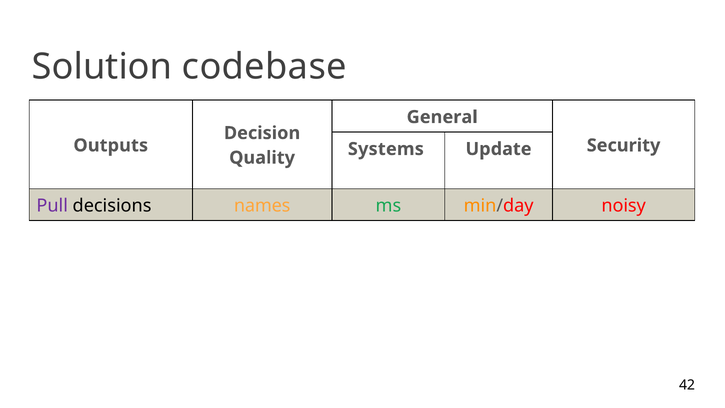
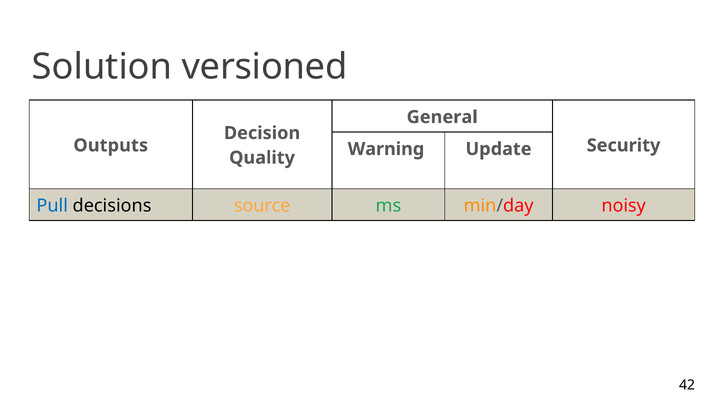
codebase: codebase -> versioned (265, 67)
Systems: Systems -> Warning (386, 149)
Pull colour: purple -> blue (52, 206)
names: names -> source (262, 206)
